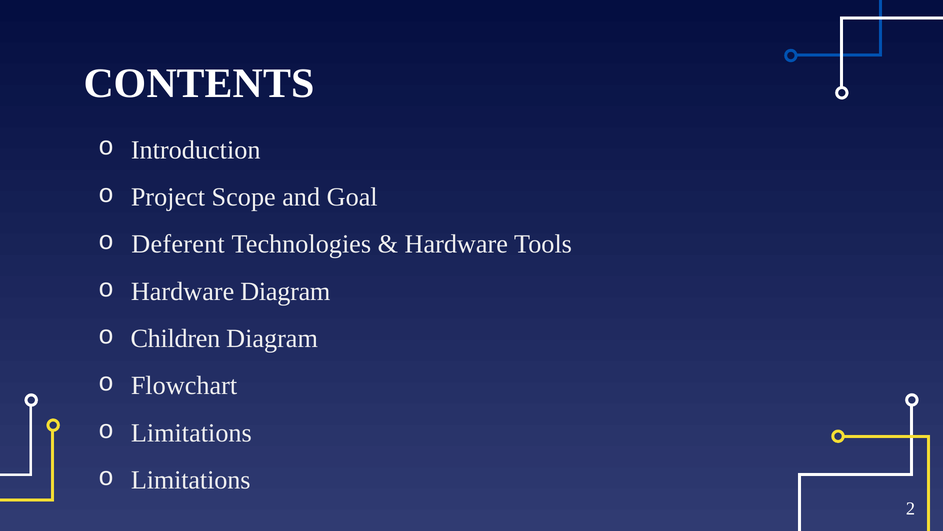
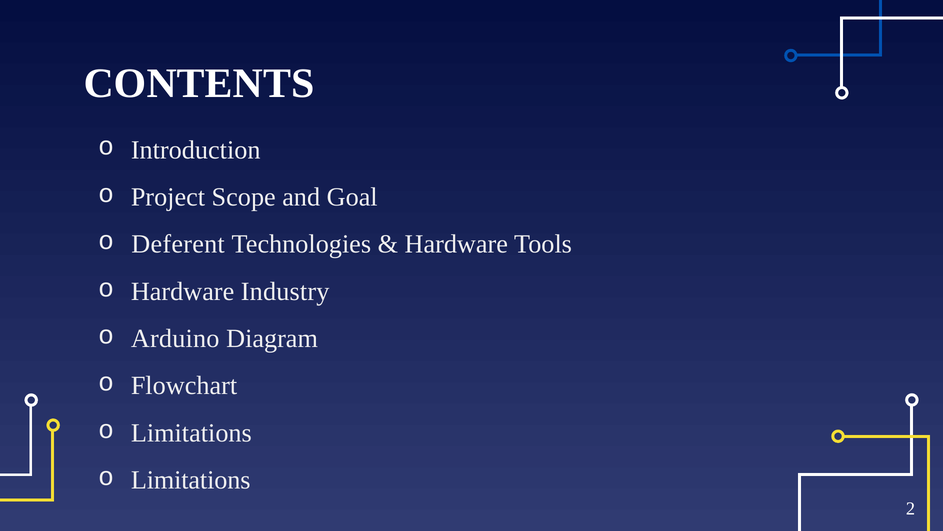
Hardware Diagram: Diagram -> Industry (285, 291)
Children: Children -> Arduino (175, 338)
